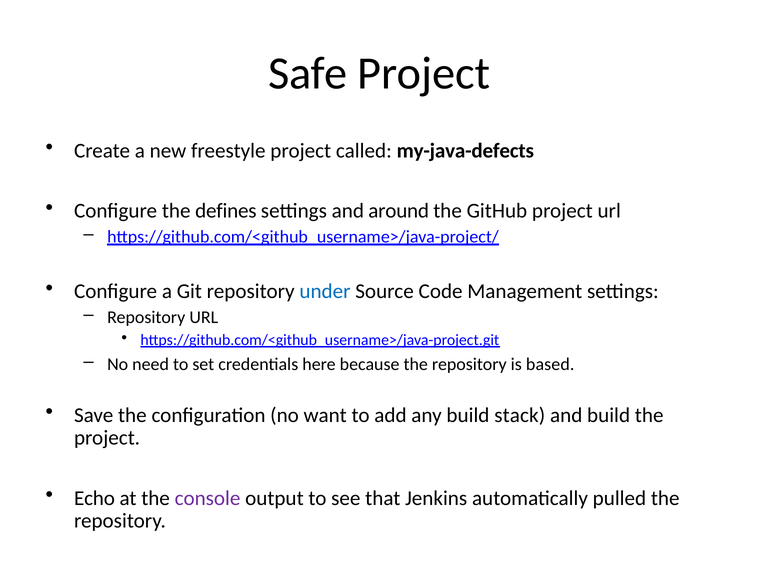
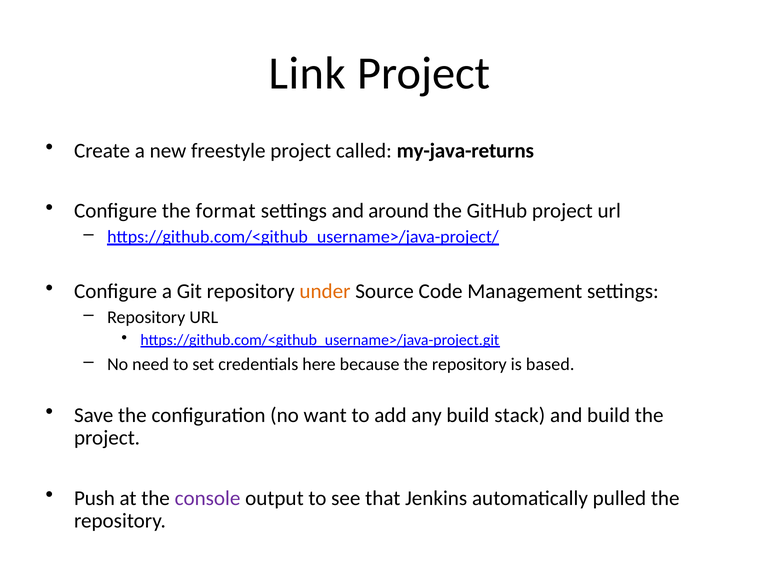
Safe: Safe -> Link (307, 73)
my-java-defects: my-java-defects -> my-java-returns (465, 151)
defines: defines -> format (226, 211)
under colour: blue -> orange (325, 292)
Echo: Echo -> Push (94, 498)
